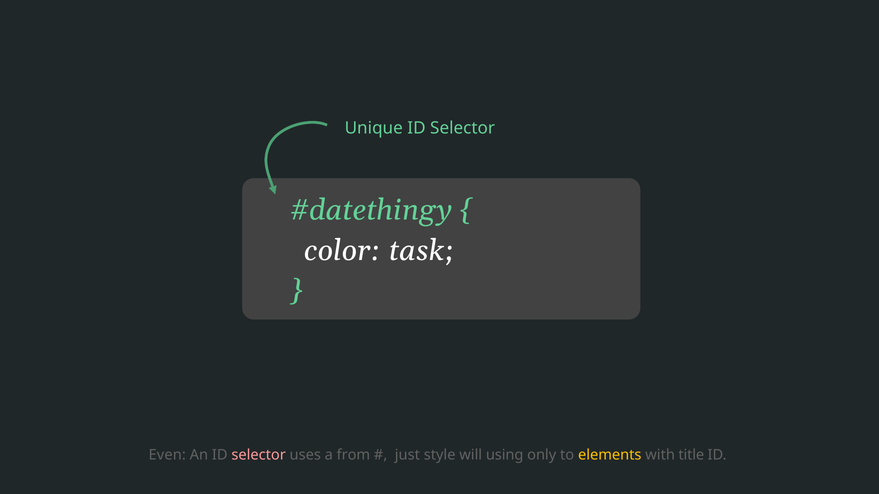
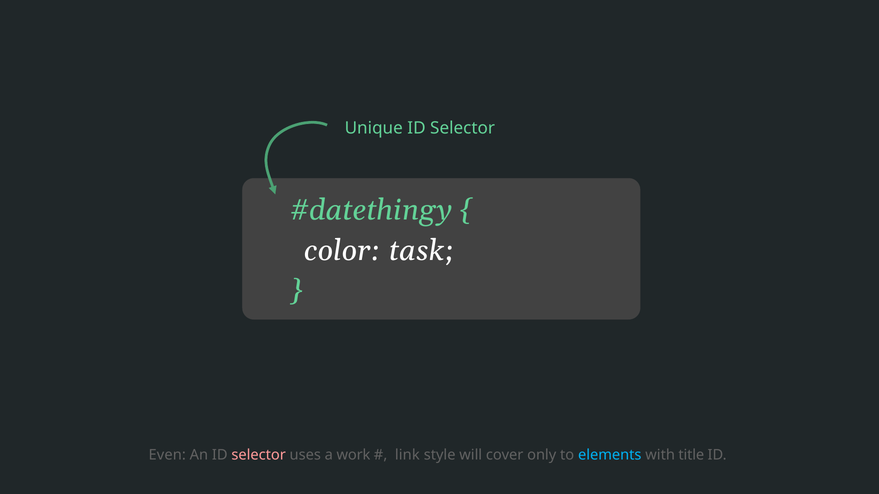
from: from -> work (353, 455)
just: just -> link (407, 455)
using: using -> cover (505, 455)
elements colour: yellow -> light blue (610, 455)
